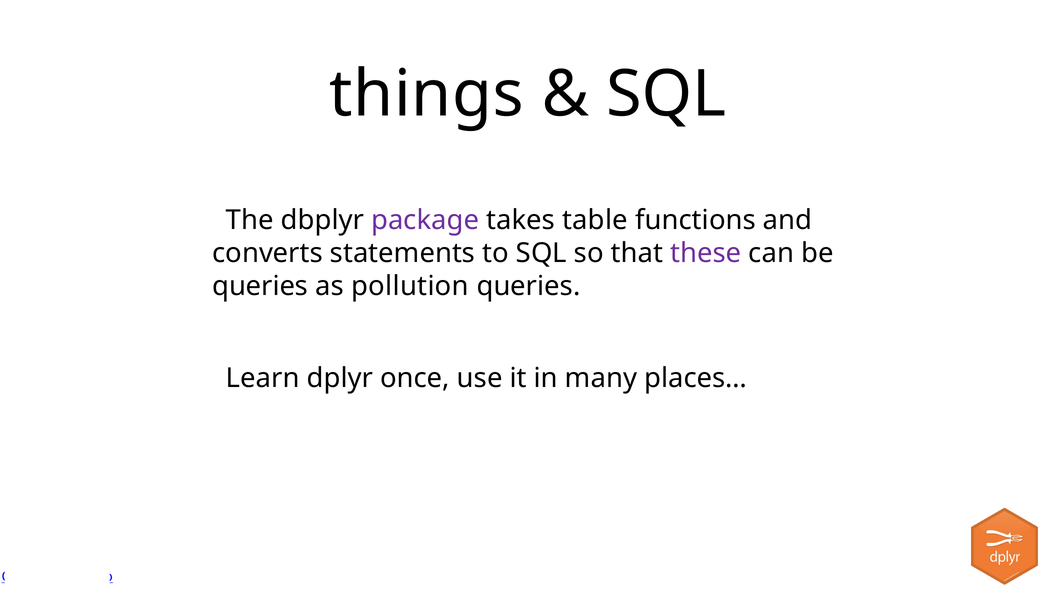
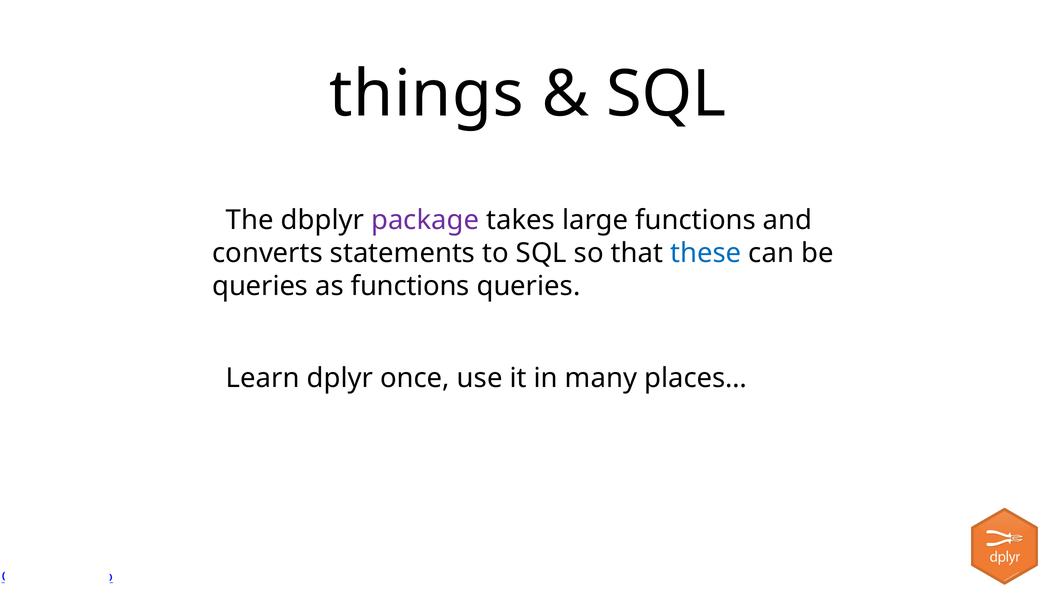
table: table -> large (595, 220)
these colour: purple -> blue (706, 253)
as pollution: pollution -> functions (410, 286)
